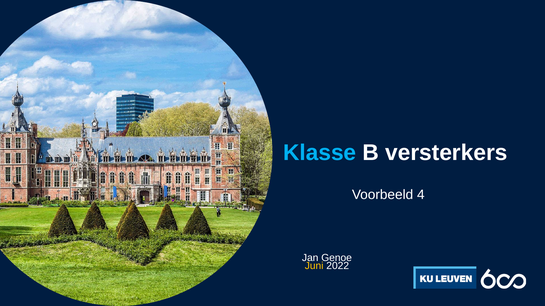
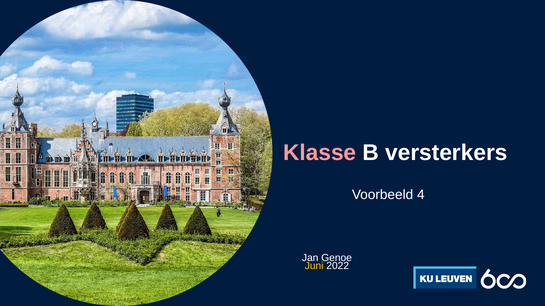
Klasse colour: light blue -> pink (320, 153)
